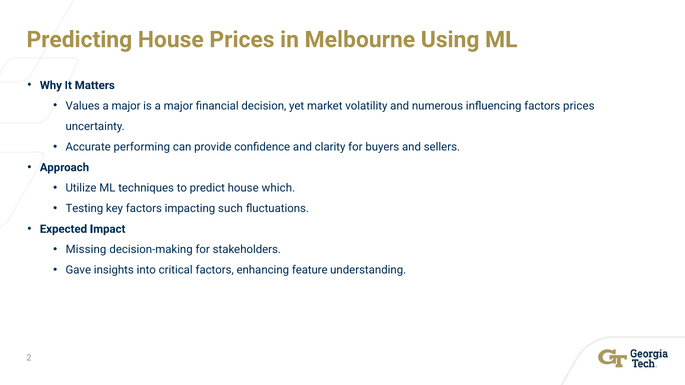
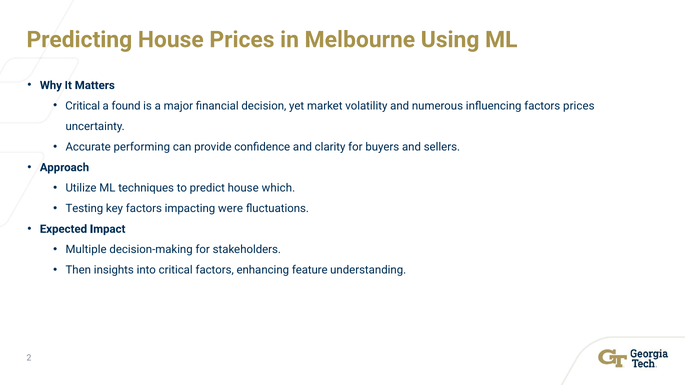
Values: Values -> Critical (83, 106)
major: major -> found (126, 106)
such: such -> were (230, 209)
Missing: Missing -> Multiple (86, 250)
Gave: Gave -> Then (78, 270)
